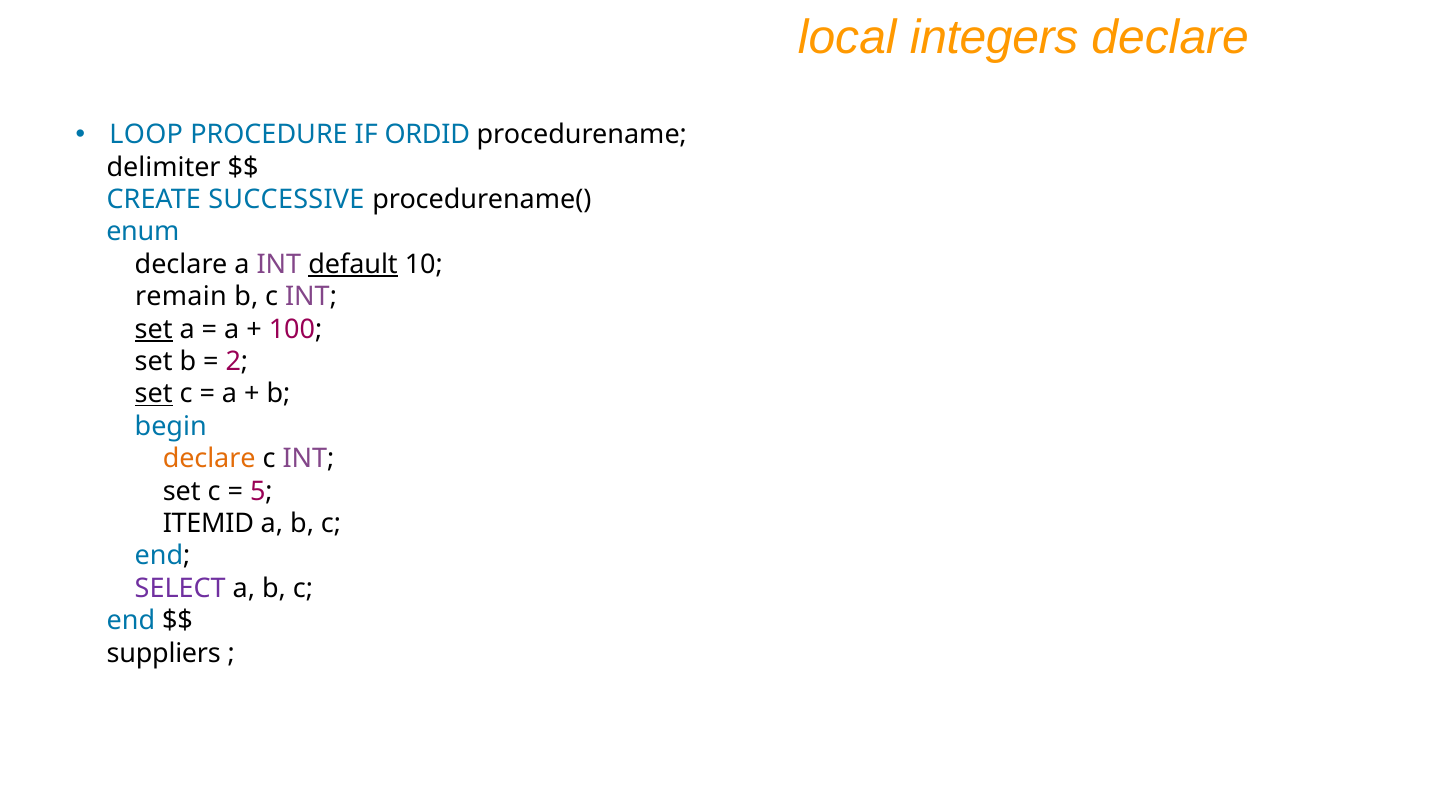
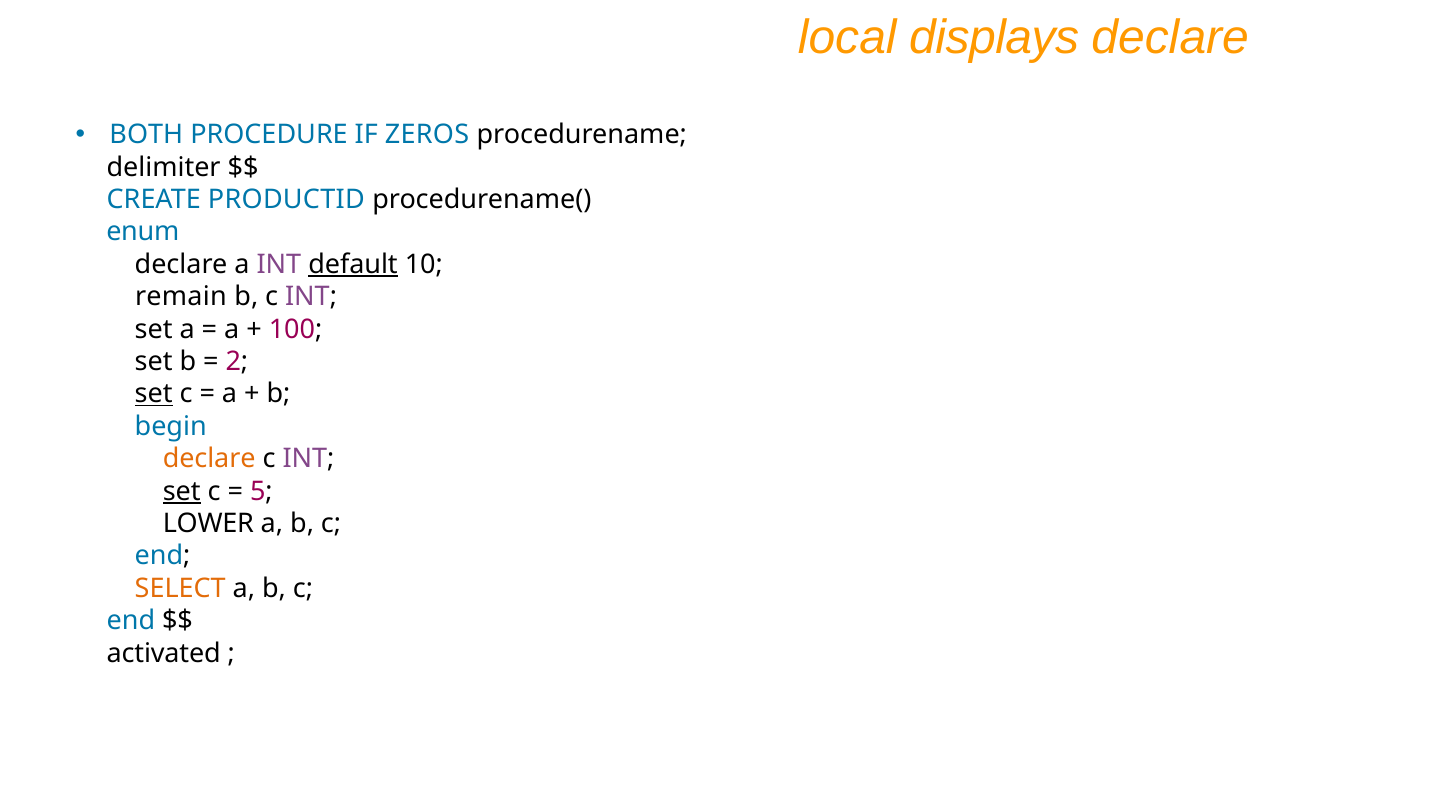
integers: integers -> displays (994, 37)
LOOP: LOOP -> BOTH (146, 135)
ORDID: ORDID -> ZEROS (427, 135)
SUCCESSIVE: SUCCESSIVE -> PRODUCTID (286, 200)
set underline: present -> none (154, 329)
set underline: none -> present (182, 491)
ITEMID: ITEMID -> LOWER (208, 524)
SELECT colour: purple -> orange (180, 588)
suppliers: suppliers -> activated (164, 653)
